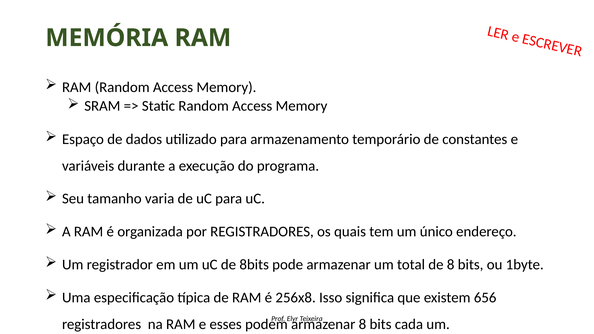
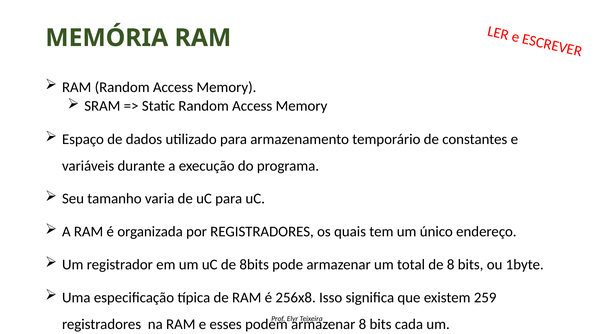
656: 656 -> 259 (485, 298)
